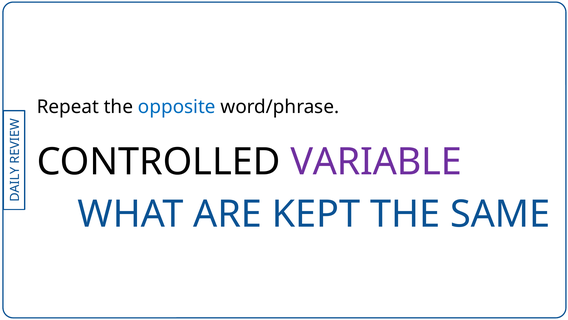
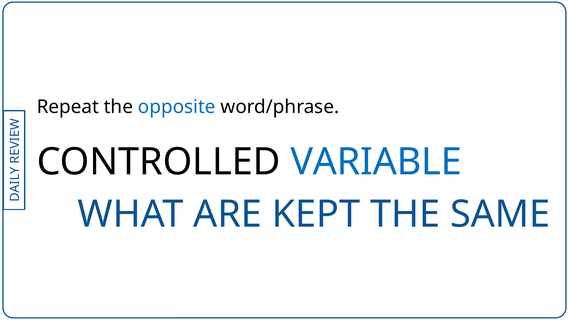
VARIABLE colour: purple -> blue (376, 162)
